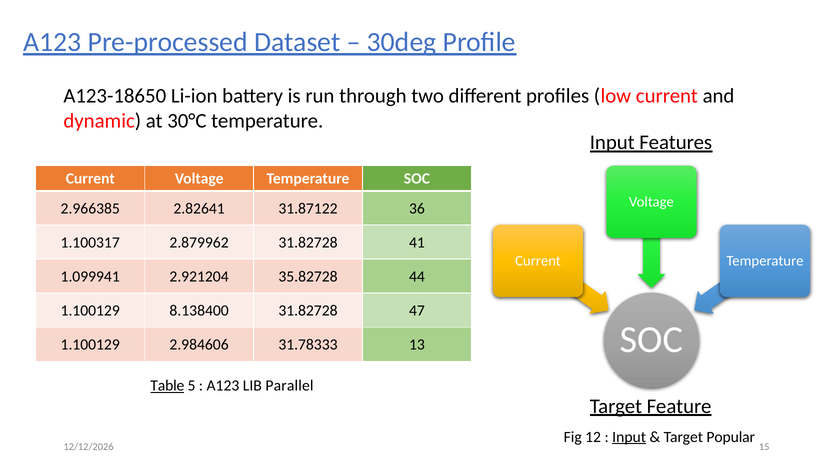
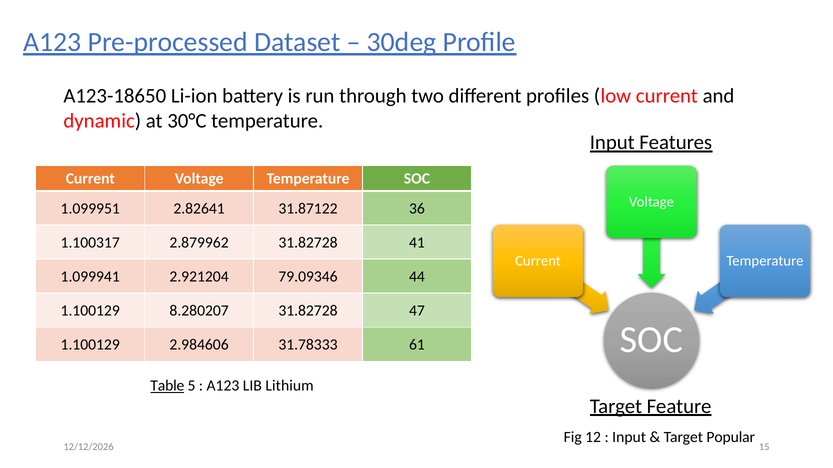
2.966385: 2.966385 -> 1.099951 (90, 209)
35.82728: 35.82728 -> 79.09346 (308, 277)
8.138400: 8.138400 -> 8.280207 (199, 311)
13: 13 -> 61 (417, 345)
Parallel: Parallel -> Lithium (290, 386)
Input underline: present -> none (629, 437)
